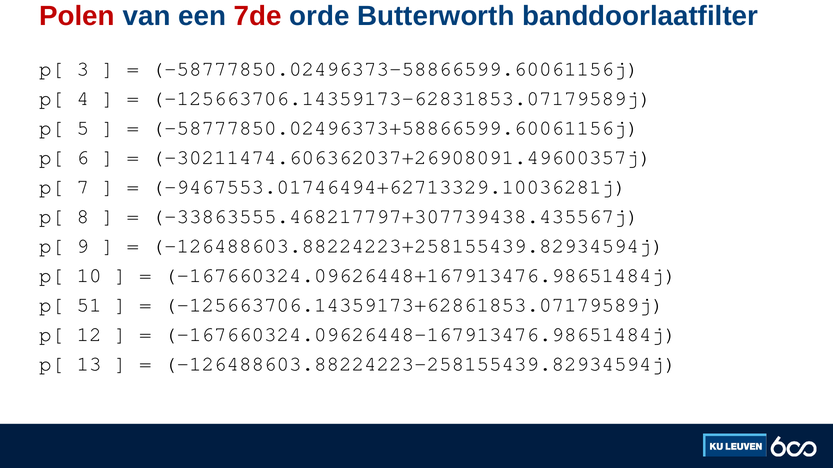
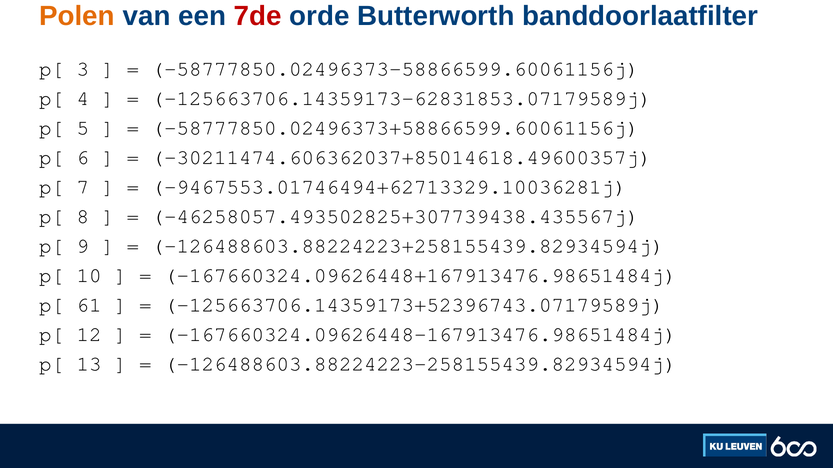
Polen colour: red -> orange (77, 16)
-30211474.606362037+26908091.49600357j: -30211474.606362037+26908091.49600357j -> -30211474.606362037+85014618.49600357j (402, 158)
-33863555.468217797+307739438.435567j: -33863555.468217797+307739438.435567j -> -46258057.493502825+307739438.435567j (396, 217)
51: 51 -> 61 (89, 305)
-125663706.14359173+62861853.07179589j: -125663706.14359173+62861853.07179589j -> -125663706.14359173+52396743.07179589j (414, 305)
